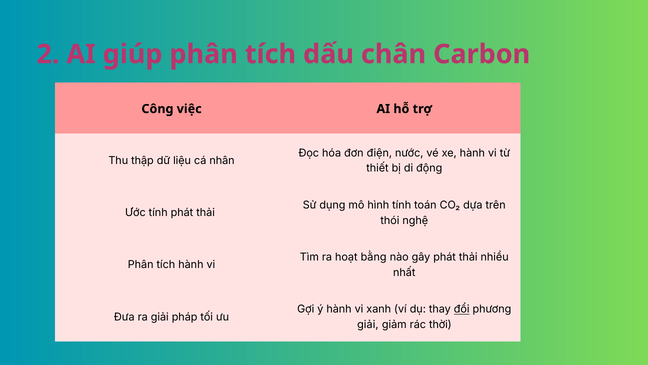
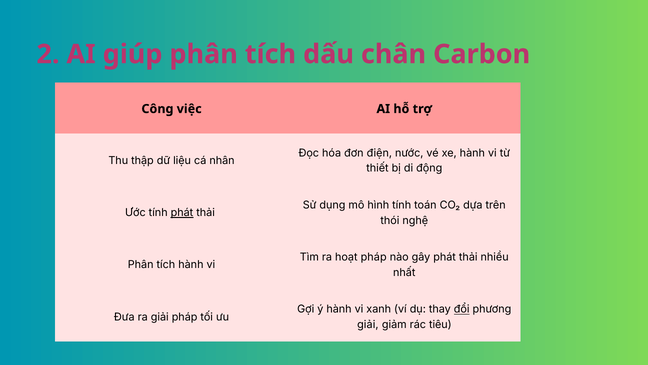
phát underline: none -> present (182, 213)
hoạt bằng: bằng -> pháp (374, 257)
thời: thời -> tiêu (440, 324)
